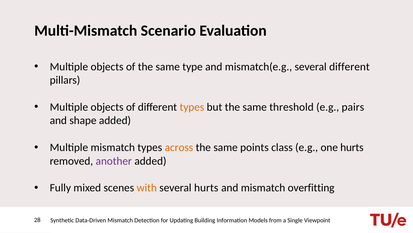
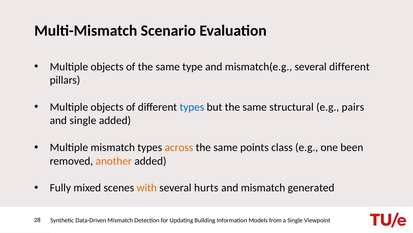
types colour: orange -> blue (192, 107)
threshold: threshold -> structural (292, 107)
and shape: shape -> single (83, 120)
one hurts: hurts -> been (352, 147)
another colour: purple -> orange (114, 161)
overfitting: overfitting -> generated (311, 187)
